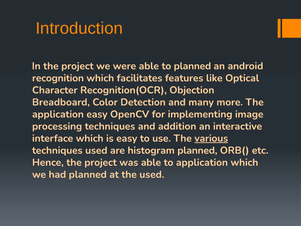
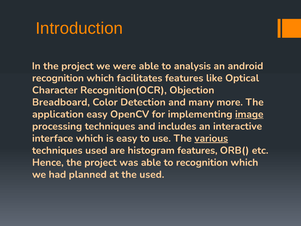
to planned: planned -> analysis (192, 66)
image underline: none -> present (249, 114)
addition: addition -> includes (177, 126)
histogram planned: planned -> features (197, 150)
to application: application -> recognition (202, 162)
